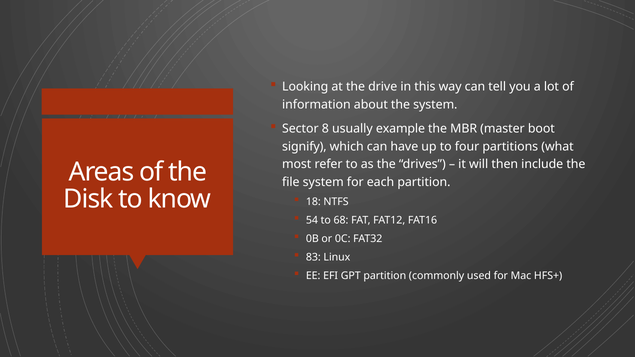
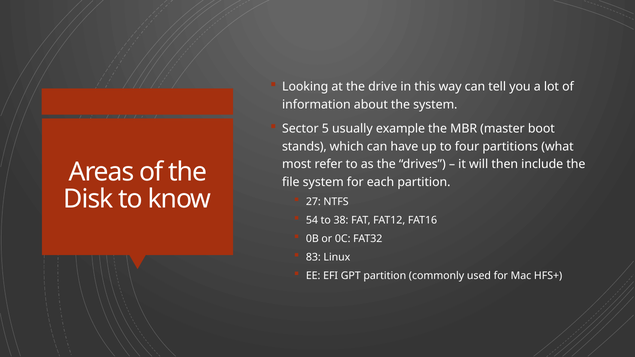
8: 8 -> 5 (325, 129)
signify: signify -> stands (304, 147)
18: 18 -> 27 (313, 202)
68: 68 -> 38 (341, 220)
